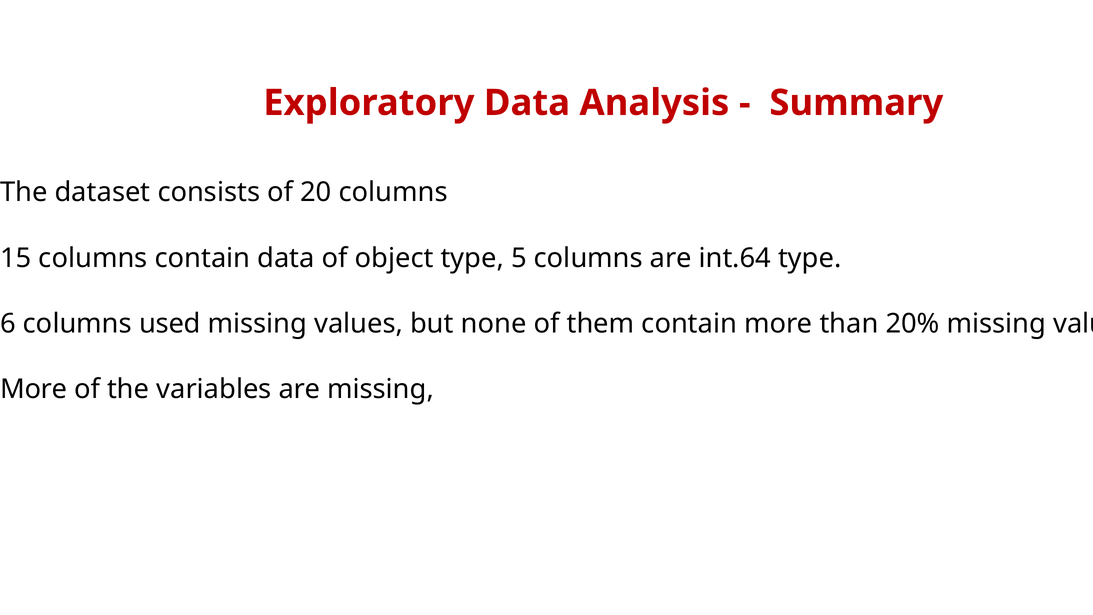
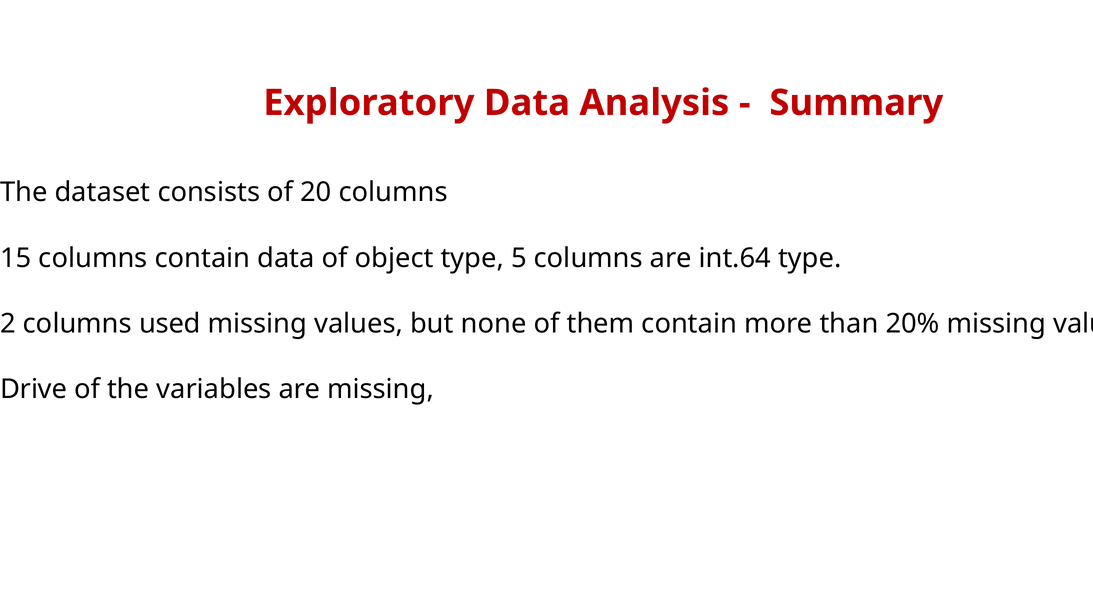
6: 6 -> 2 (8, 323)
More: More -> Drive (34, 389)
